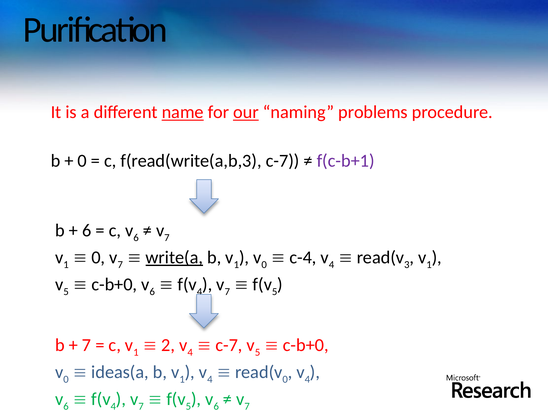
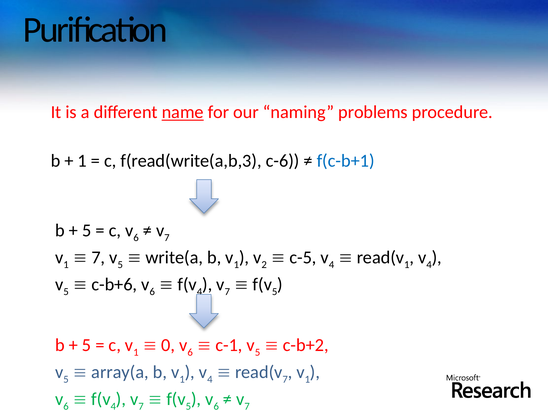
our underline: present -> none (246, 112)
0: 0 -> 1 (82, 161)
f(read(write(a,b,3 c-7: c-7 -> c-6 (283, 161)
f(c-b+1 colour: purple -> blue (346, 161)
6: 6 -> 5 (87, 230)
0: 0 -> 7 (98, 257)
7: 7 -> 5 (120, 265)
write(a underline: present -> none (174, 257)
0: 0 -> 2 (264, 265)
c-4: c-4 -> c-5 (303, 257)
3: 3 -> 1 (407, 265)
1: 1 -> 4 (429, 265)
c-b+0: c-b+0 -> c-b+6 (114, 284)
7: 7 -> 5 (87, 345)
2: 2 -> 0 (168, 345)
4: 4 -> 6 (190, 352)
c-7: c-7 -> c-1 (229, 345)
c-b+0: c-b+0 -> c-b+2 (306, 345)
0: 0 -> 5 (66, 379)
ideas(a: ideas(a -> array(a (120, 372)
0: 0 -> 7 (285, 379)
4: 4 -> 1 (307, 379)
